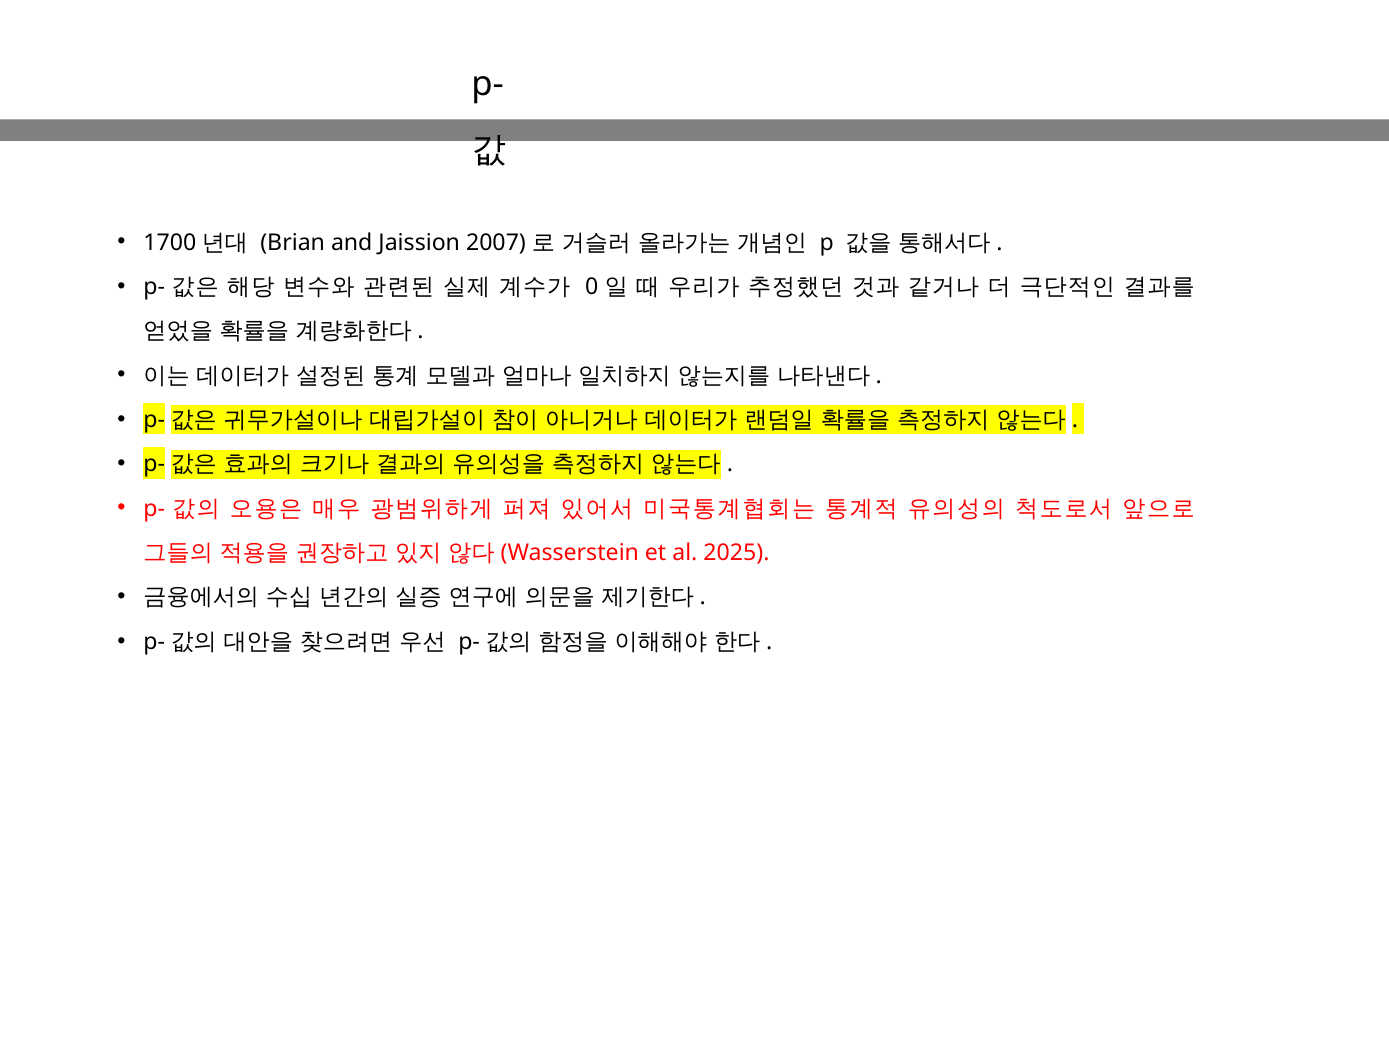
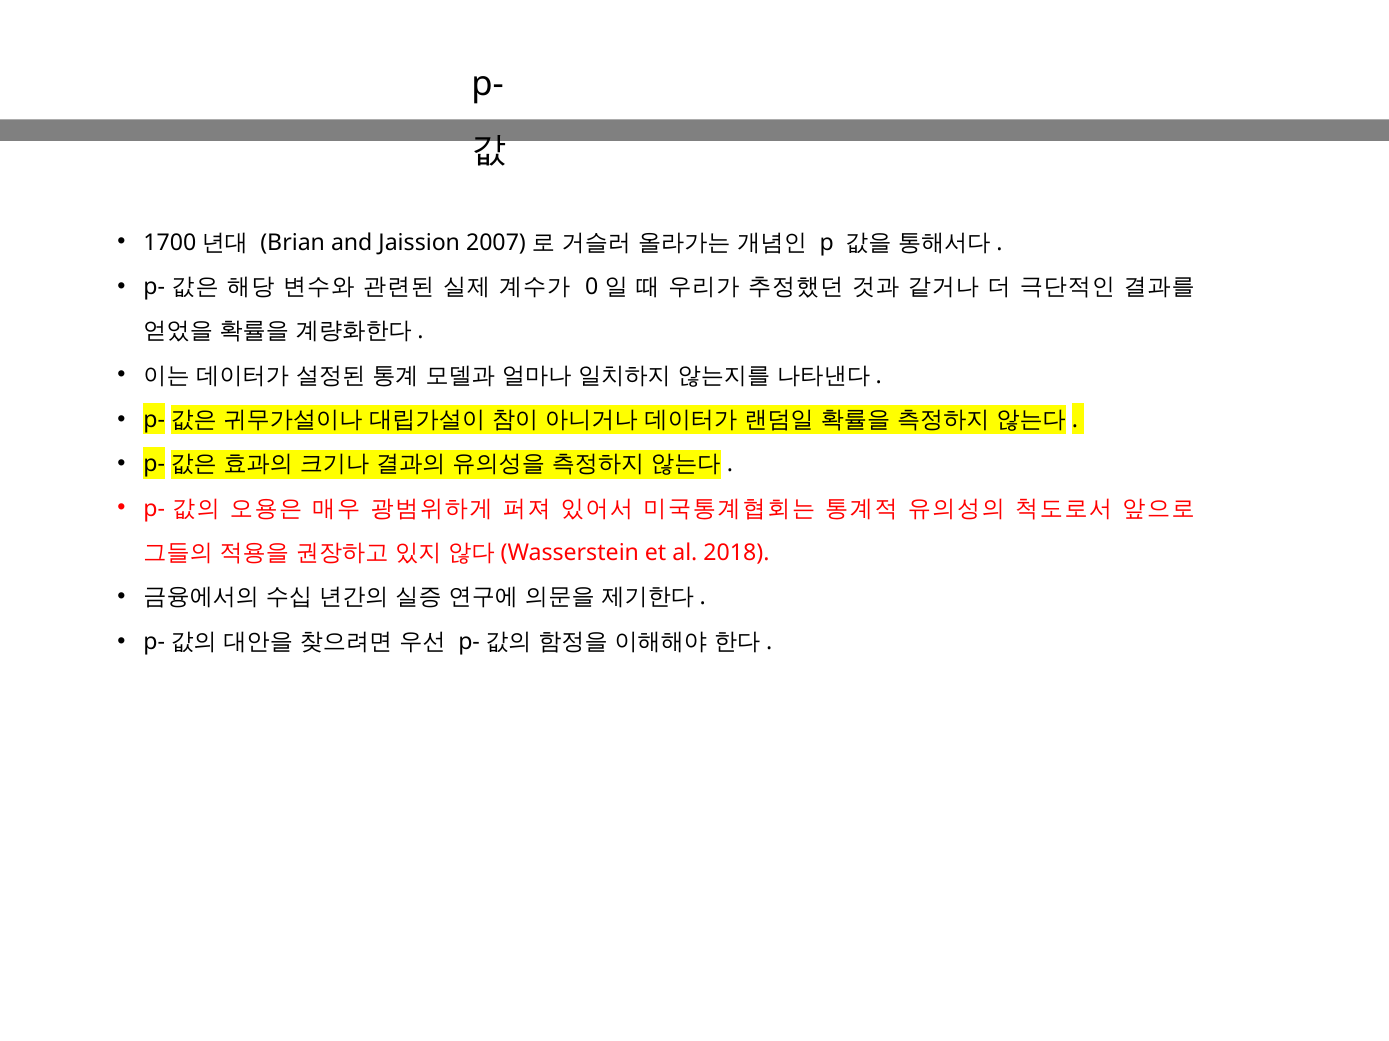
2025: 2025 -> 2018 (736, 553)
